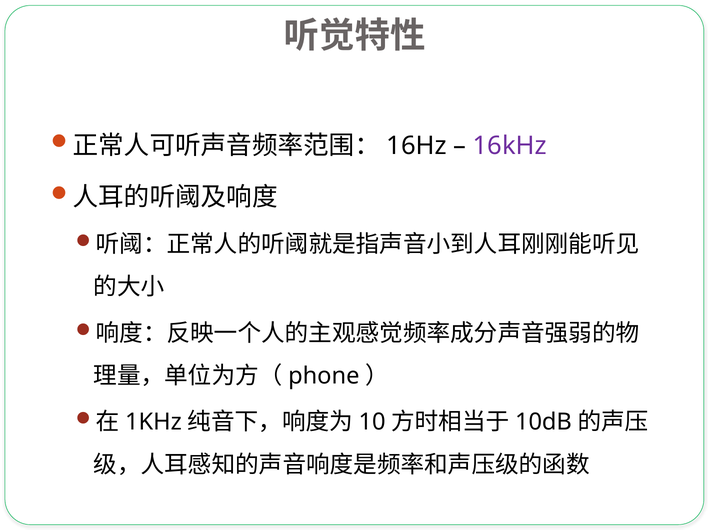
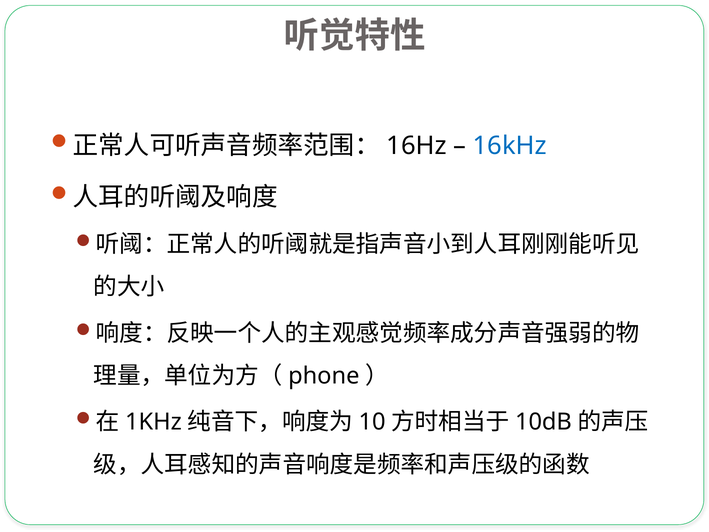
16kHz colour: purple -> blue (510, 145)
